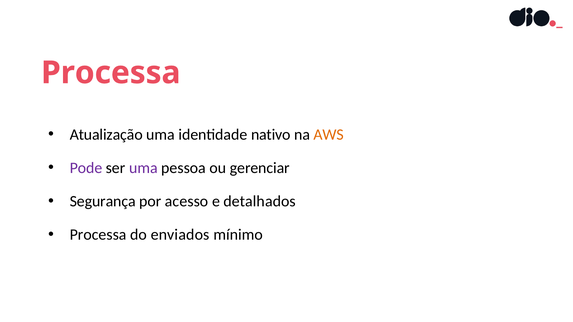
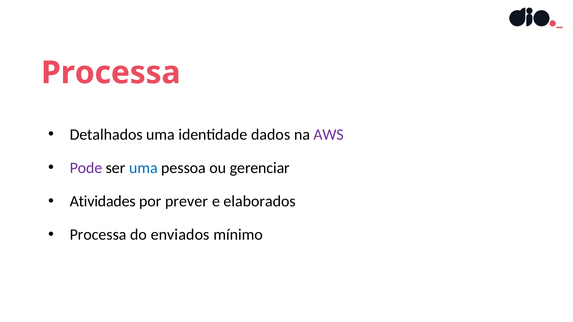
Atualização: Atualização -> Detalhados (106, 135)
nativo: nativo -> dados (271, 135)
AWS colour: orange -> purple (329, 135)
uma colour: purple -> blue (143, 168)
Segurança: Segurança -> Atividades (103, 201)
acesso: acesso -> prever (187, 201)
detalhados: detalhados -> elaborados (260, 201)
